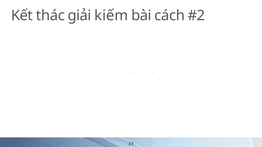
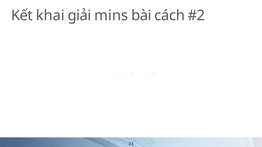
thác: thác -> khai (50, 16)
kiếm: kiếm -> mins (111, 16)
